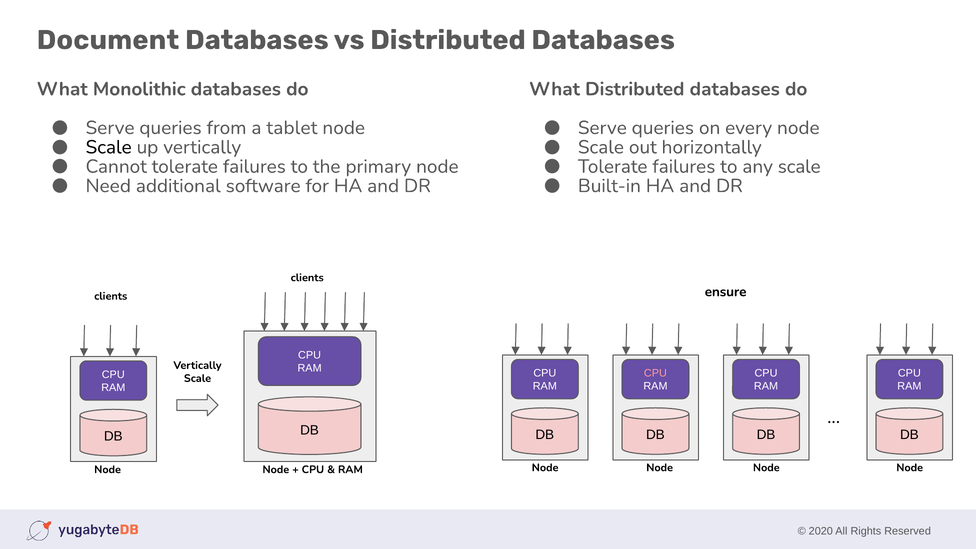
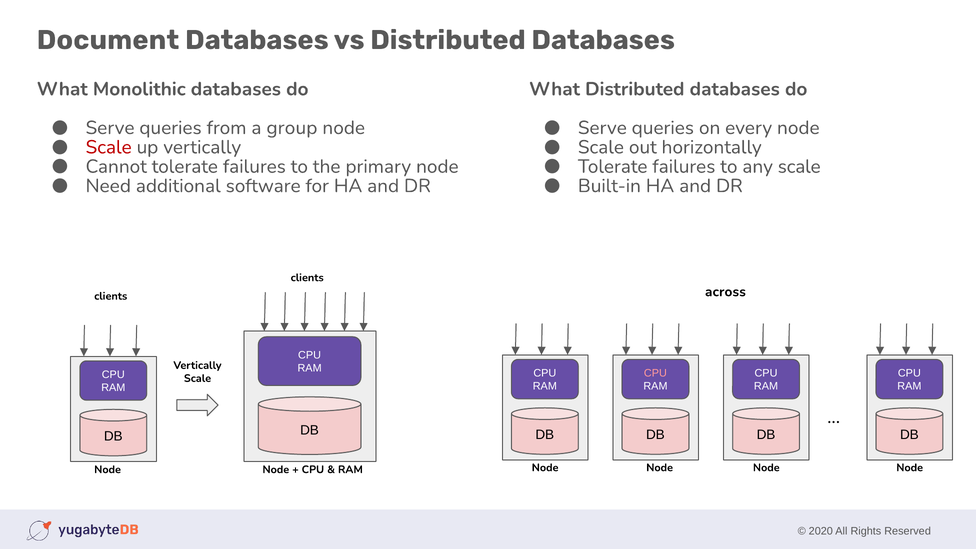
tablet: tablet -> group (292, 128)
Scale colour: black -> red (109, 147)
ensure: ensure -> across (725, 292)
